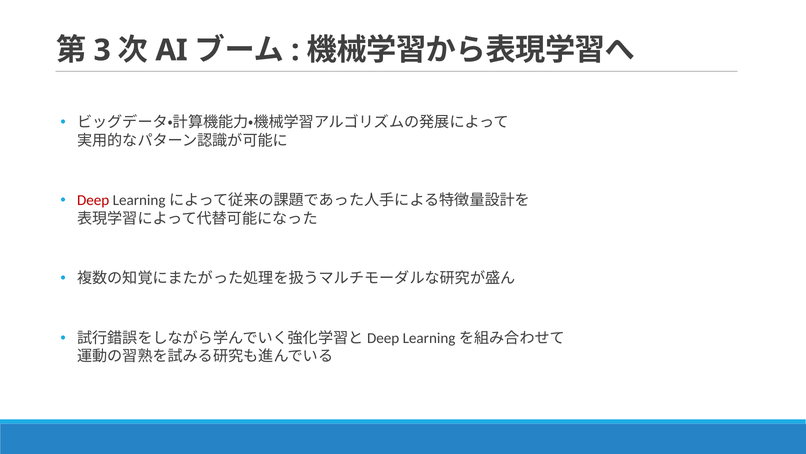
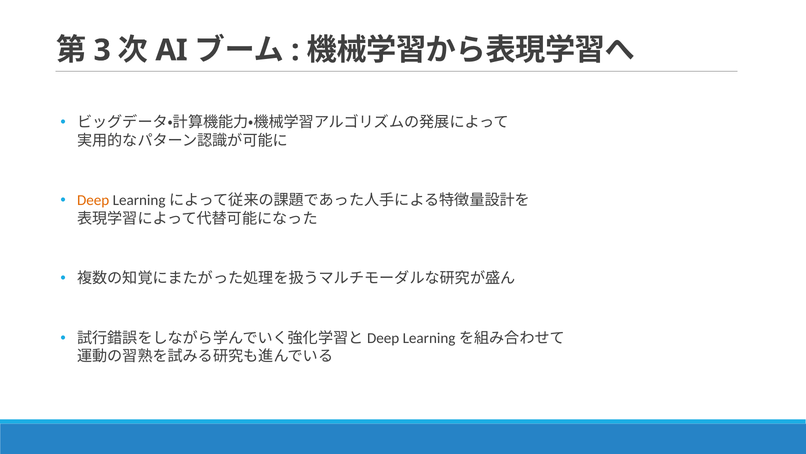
Deep colour: red -> orange (93, 200)
